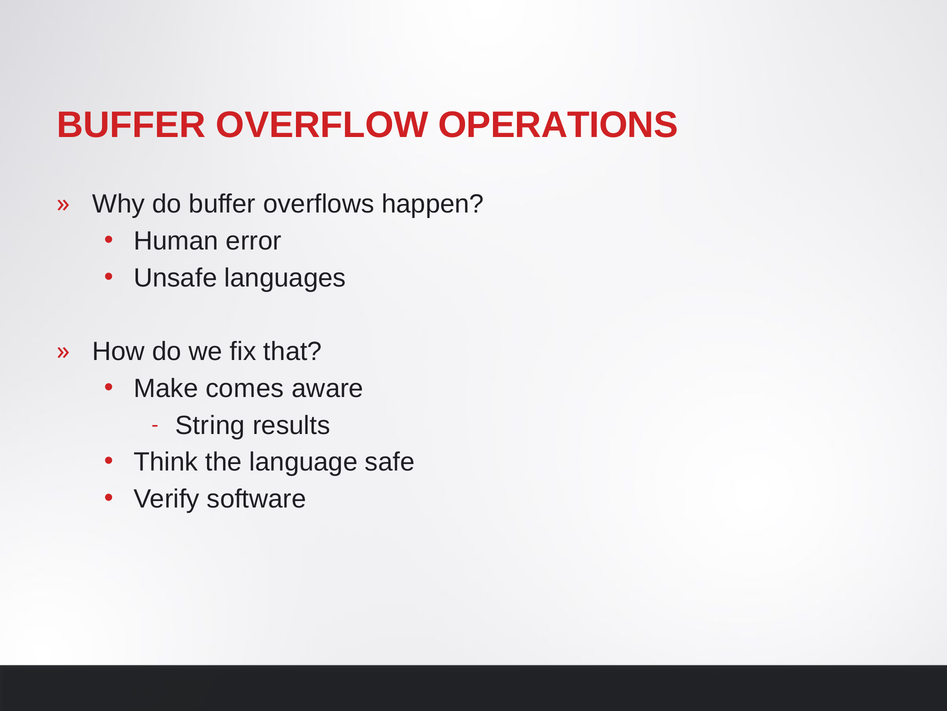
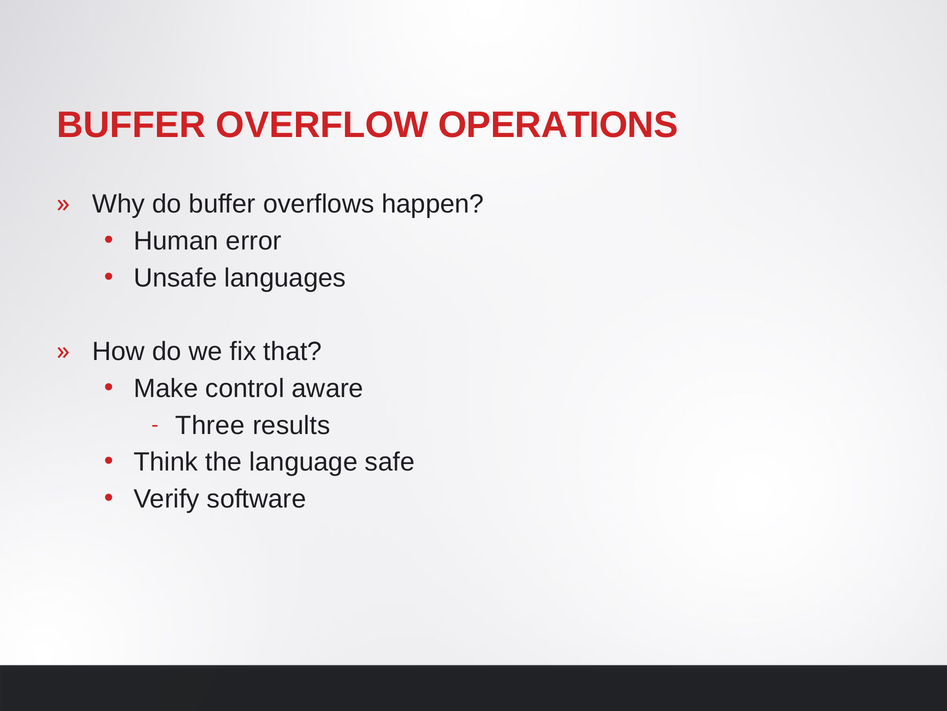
comes: comes -> control (245, 388)
String: String -> Three (210, 425)
